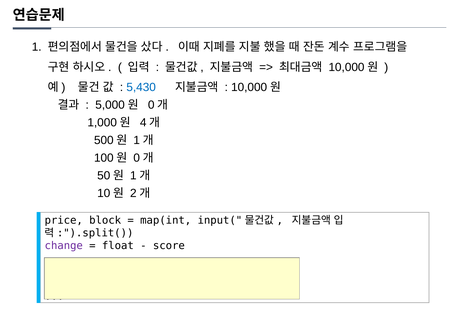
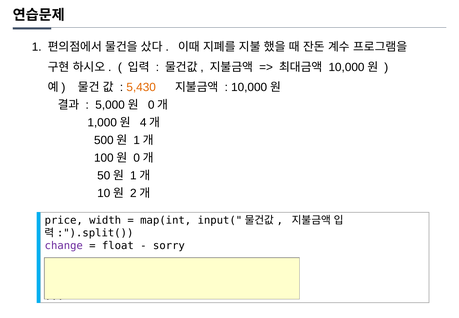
5,430 colour: blue -> orange (141, 87)
block: block -> width (105, 220)
score: score -> sorry (169, 245)
